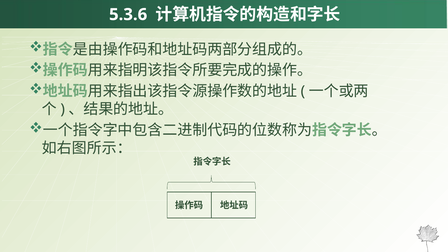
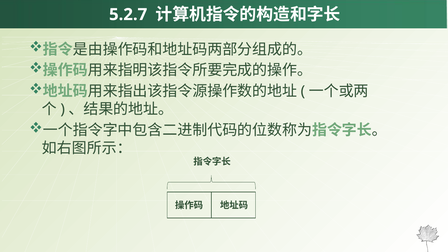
5.3.6: 5.3.6 -> 5.2.7 (128, 15)
